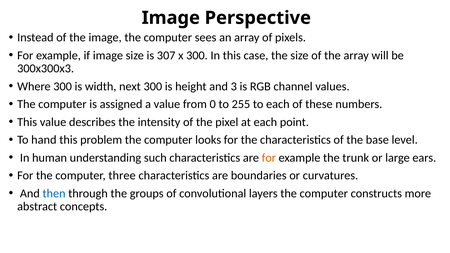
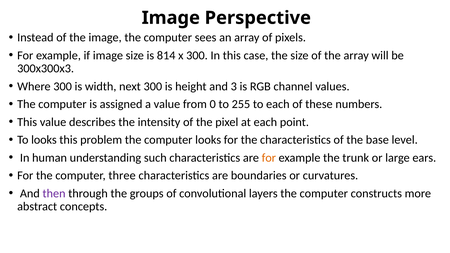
307: 307 -> 814 (166, 55)
To hand: hand -> looks (44, 140)
then colour: blue -> purple (54, 193)
